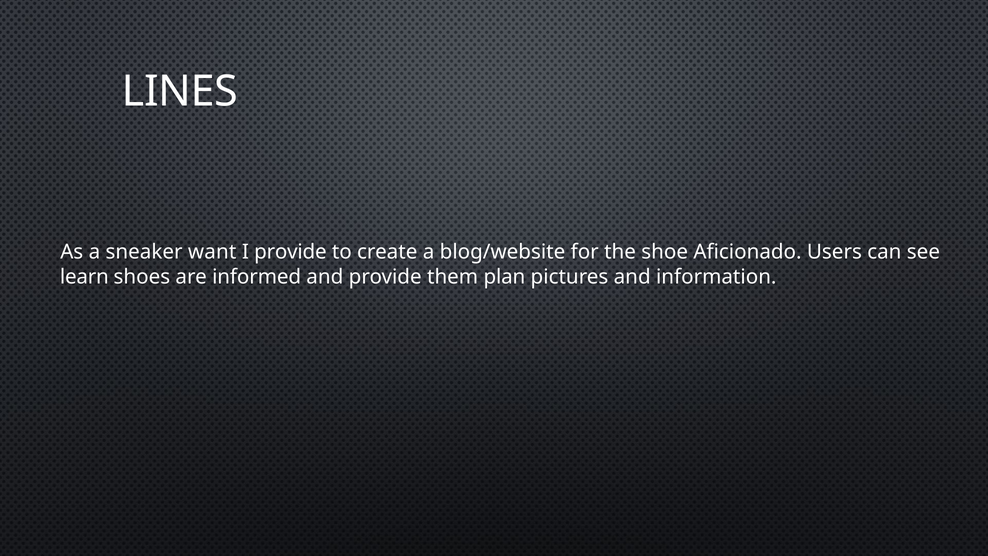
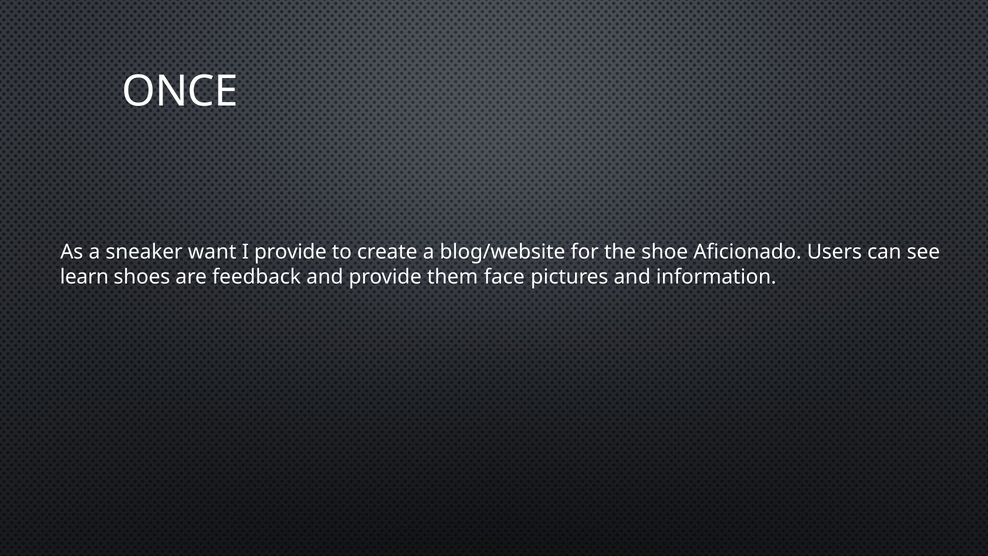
LINES: LINES -> ONCE (180, 91)
informed: informed -> feedback (257, 277)
plan: plan -> face (504, 277)
